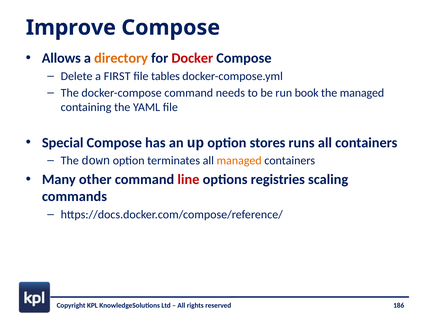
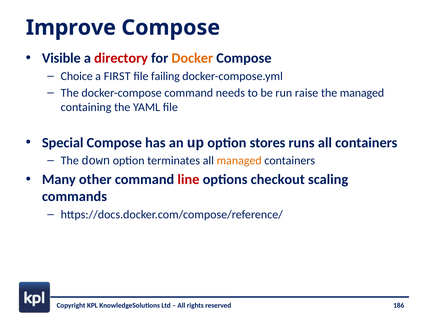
Allows: Allows -> Visible (61, 58)
directory colour: orange -> red (121, 58)
Docker colour: red -> orange (192, 58)
Delete: Delete -> Choice (77, 76)
tables: tables -> failing (165, 76)
book: book -> raise (307, 93)
registries: registries -> checkout (278, 180)
